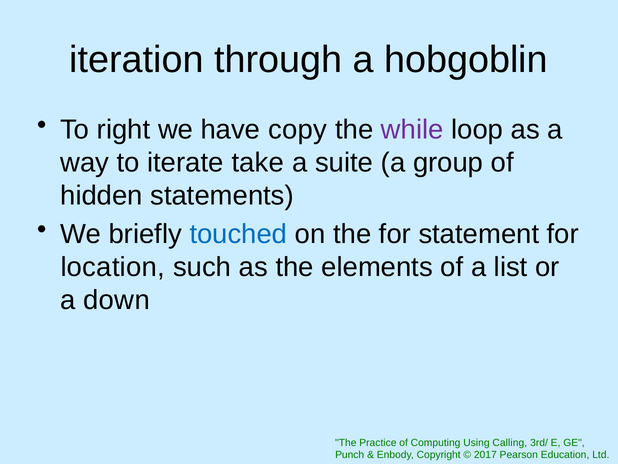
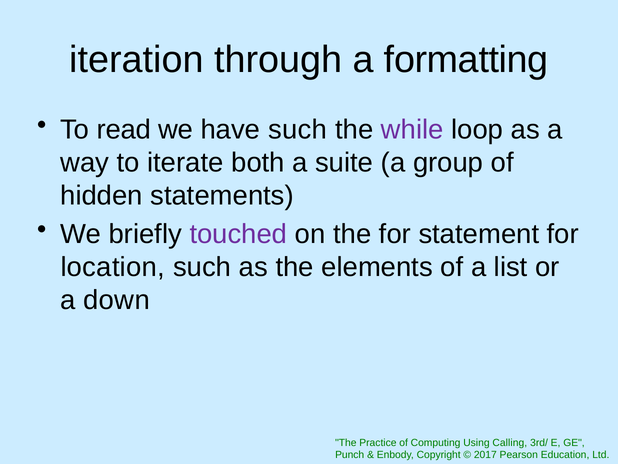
hobgoblin: hobgoblin -> formatting (466, 60)
right: right -> read (124, 130)
have copy: copy -> such (298, 130)
take: take -> both (258, 163)
touched colour: blue -> purple (238, 234)
